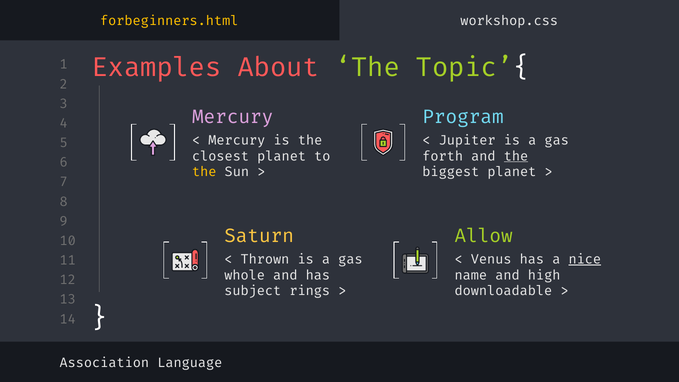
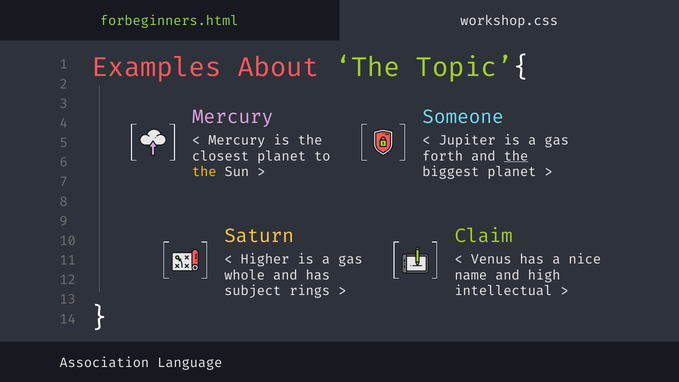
forbeginners.html colour: yellow -> light green (169, 21)
Program: Program -> Someone (463, 117)
Allow: Allow -> Claim (484, 236)
Thrown: Thrown -> Higher (265, 259)
nice underline: present -> none (585, 259)
downloadable: downloadable -> intellectual (503, 291)
